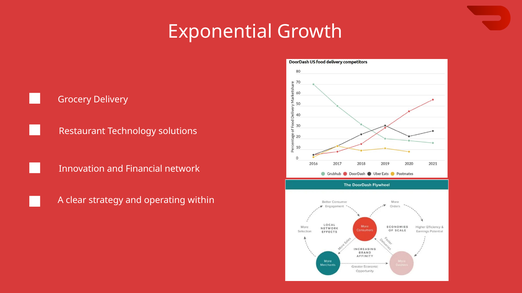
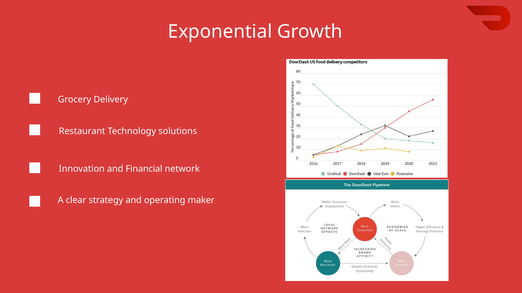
within: within -> maker (201, 201)
